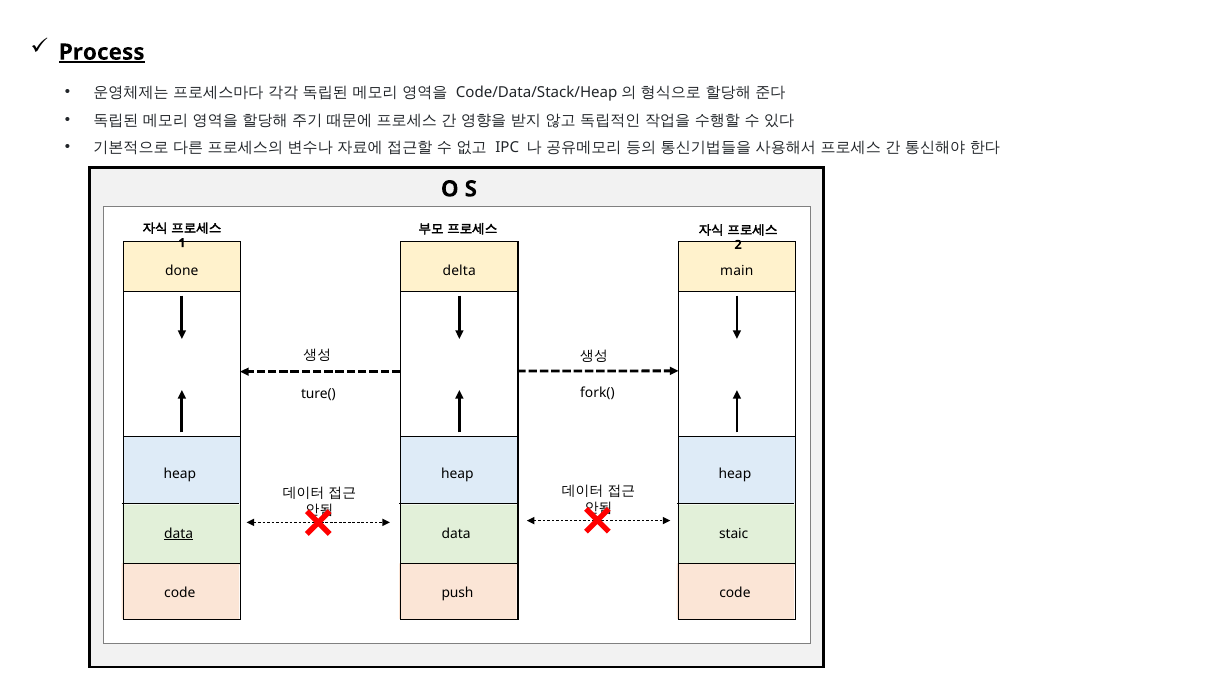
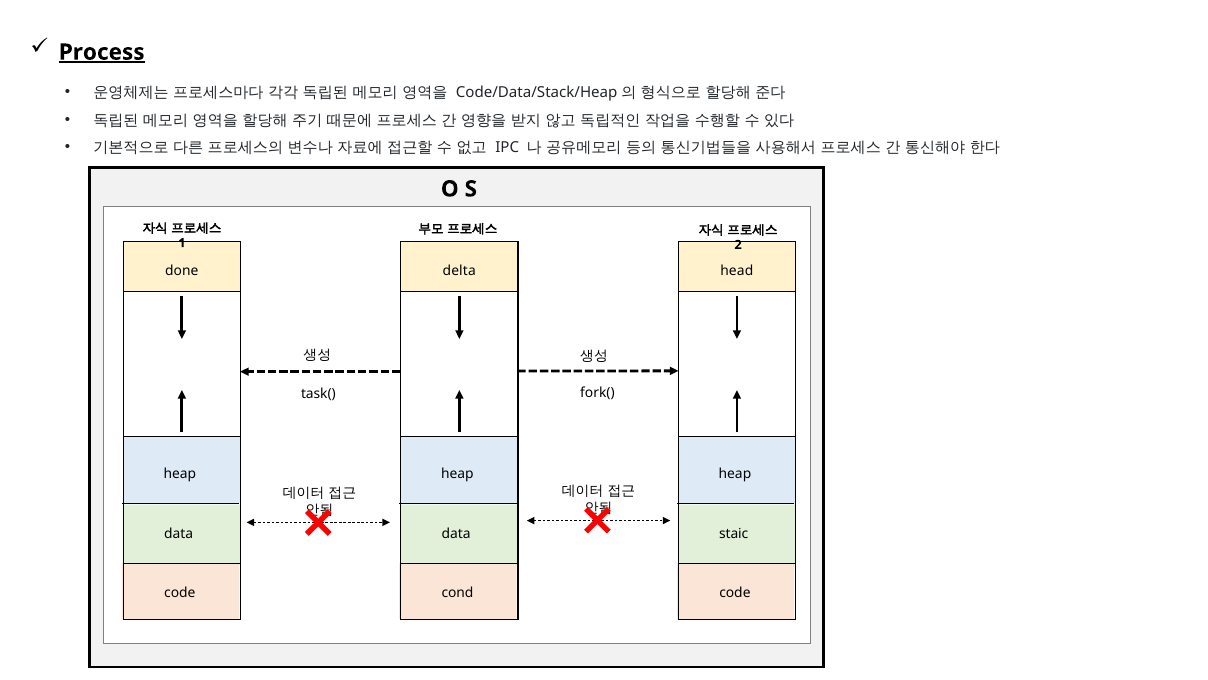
main: main -> head (737, 271)
ture(: ture( -> task( (318, 394)
data underline: present -> none (179, 533)
push: push -> cond (457, 592)
